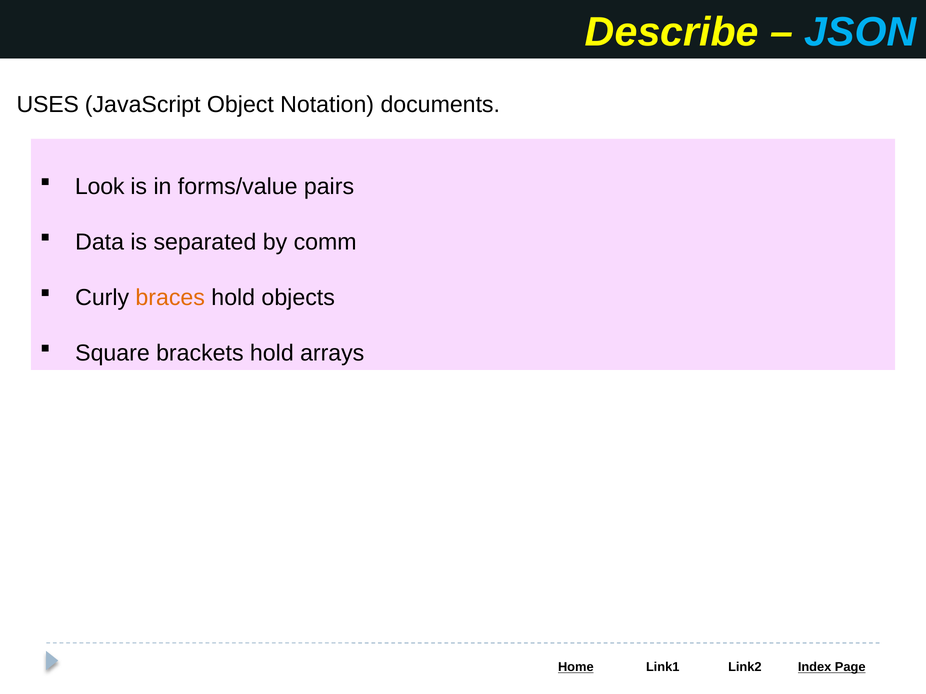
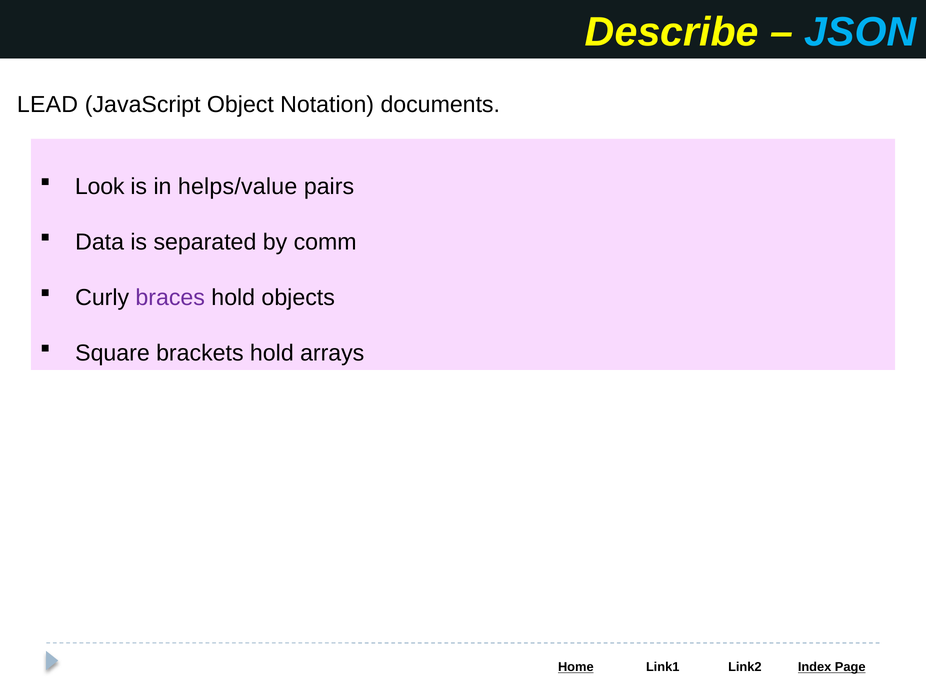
USES: USES -> LEAD (48, 105)
forms/value: forms/value -> helps/value (238, 187)
braces colour: orange -> purple (170, 298)
